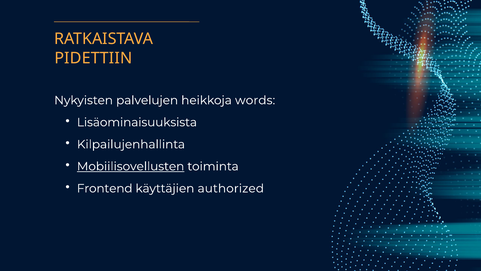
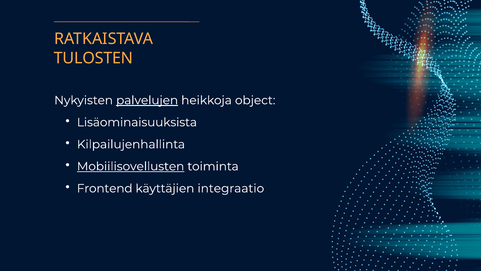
PIDETTIIN: PIDETTIIN -> TULOSTEN (93, 58)
palvelujen underline: none -> present (147, 100)
words: words -> object (255, 100)
authorized: authorized -> integraatio (231, 188)
